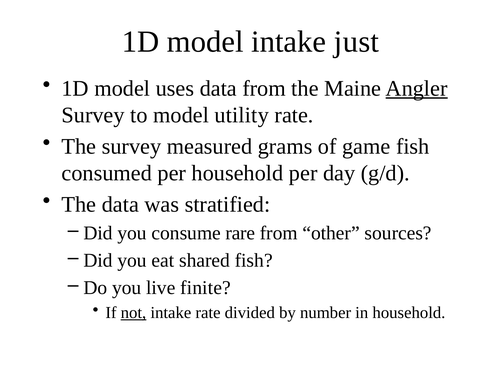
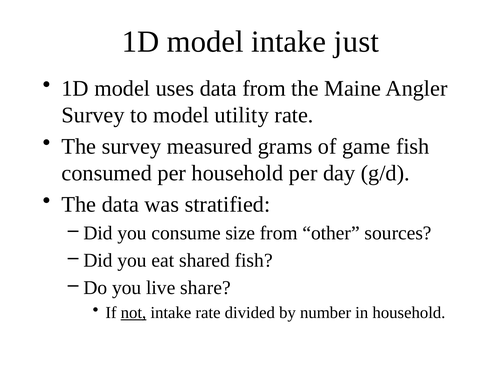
Angler underline: present -> none (417, 89)
rare: rare -> size (240, 233)
finite: finite -> share (206, 288)
